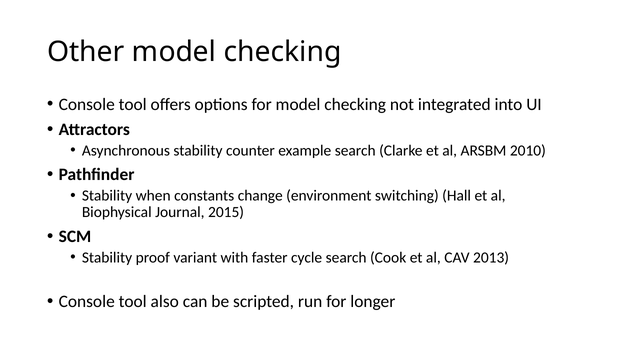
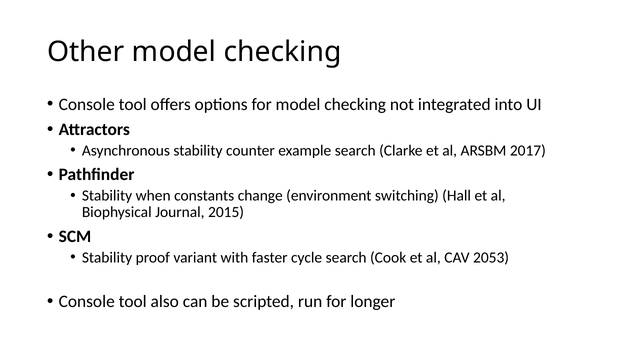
2010: 2010 -> 2017 (528, 150)
2013: 2013 -> 2053 (491, 257)
